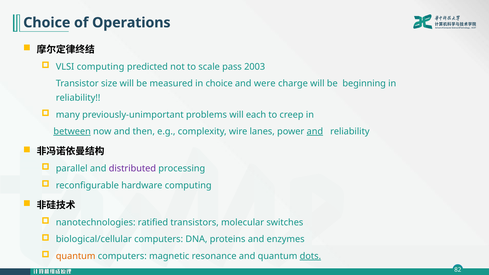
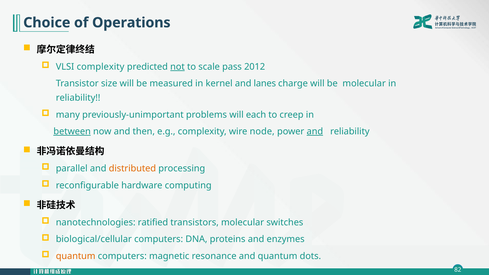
VLSI computing: computing -> complexity (101, 67)
not underline: none -> present (178, 67)
2003: 2003 -> 2012 (255, 67)
in choice: choice -> kernel (219, 84)
were: were -> lanes (265, 84)
be beginning: beginning -> molecular (364, 84)
lanes: lanes -> node (262, 132)
distributed colour: purple -> orange (132, 169)
dots underline: present -> none (310, 256)
